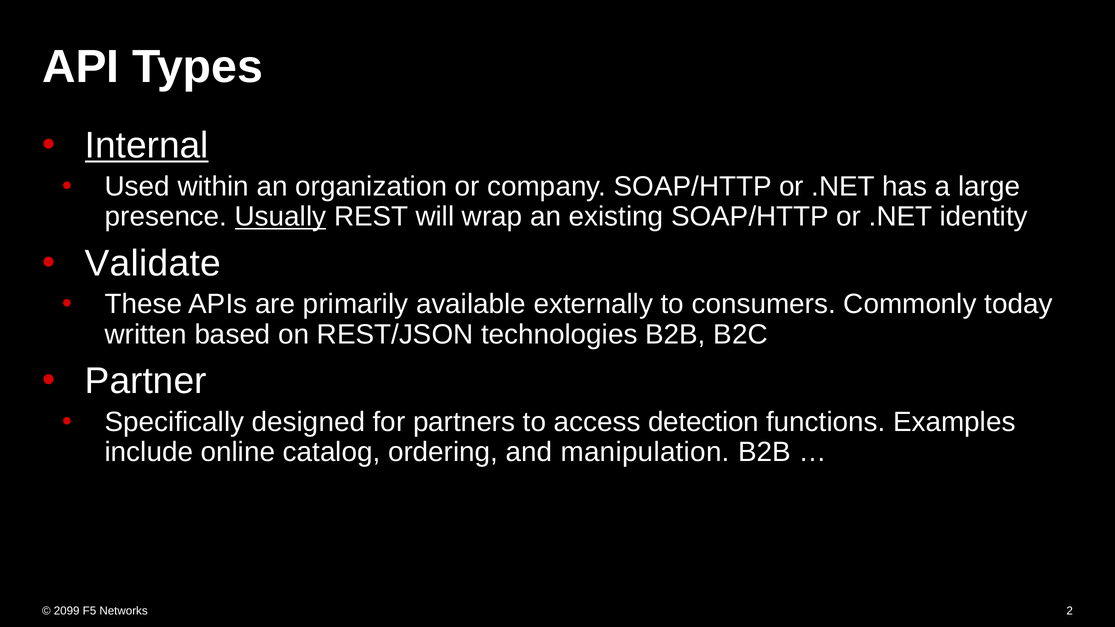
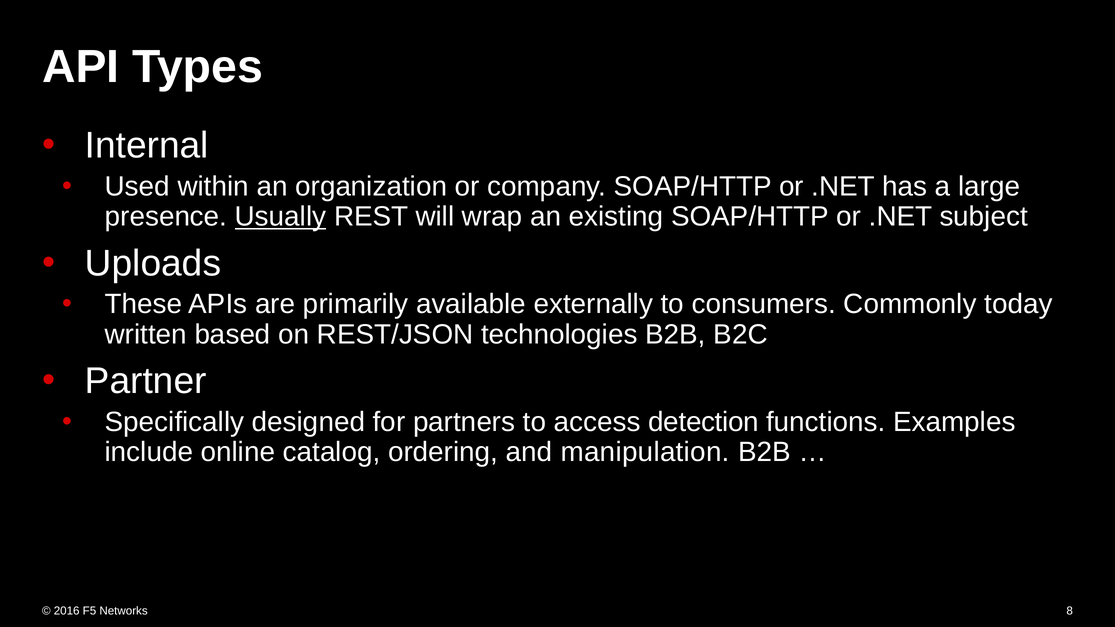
Internal underline: present -> none (147, 146)
identity: identity -> subject (984, 217)
Validate: Validate -> Uploads (153, 263)
2099: 2099 -> 2016 (67, 611)
2: 2 -> 8 (1070, 611)
